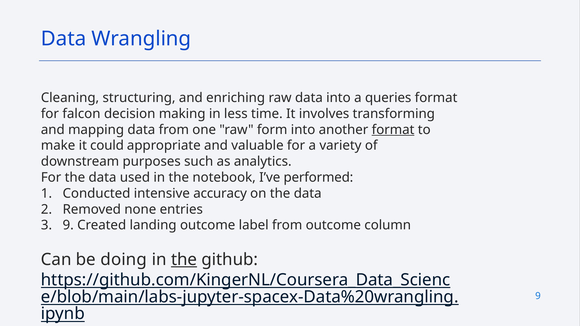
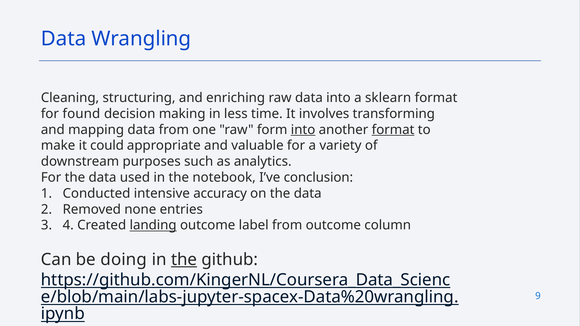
queries: queries -> sklearn (388, 98)
falcon: falcon -> found (81, 114)
into underline: none -> present (303, 130)
performed: performed -> conclusion (318, 178)
9: 9 -> 4 (68, 225)
landing underline: none -> present (153, 225)
